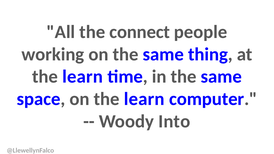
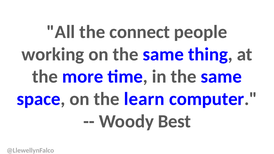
learn: learn -> more (83, 77)
Into: Into -> Best (174, 121)
